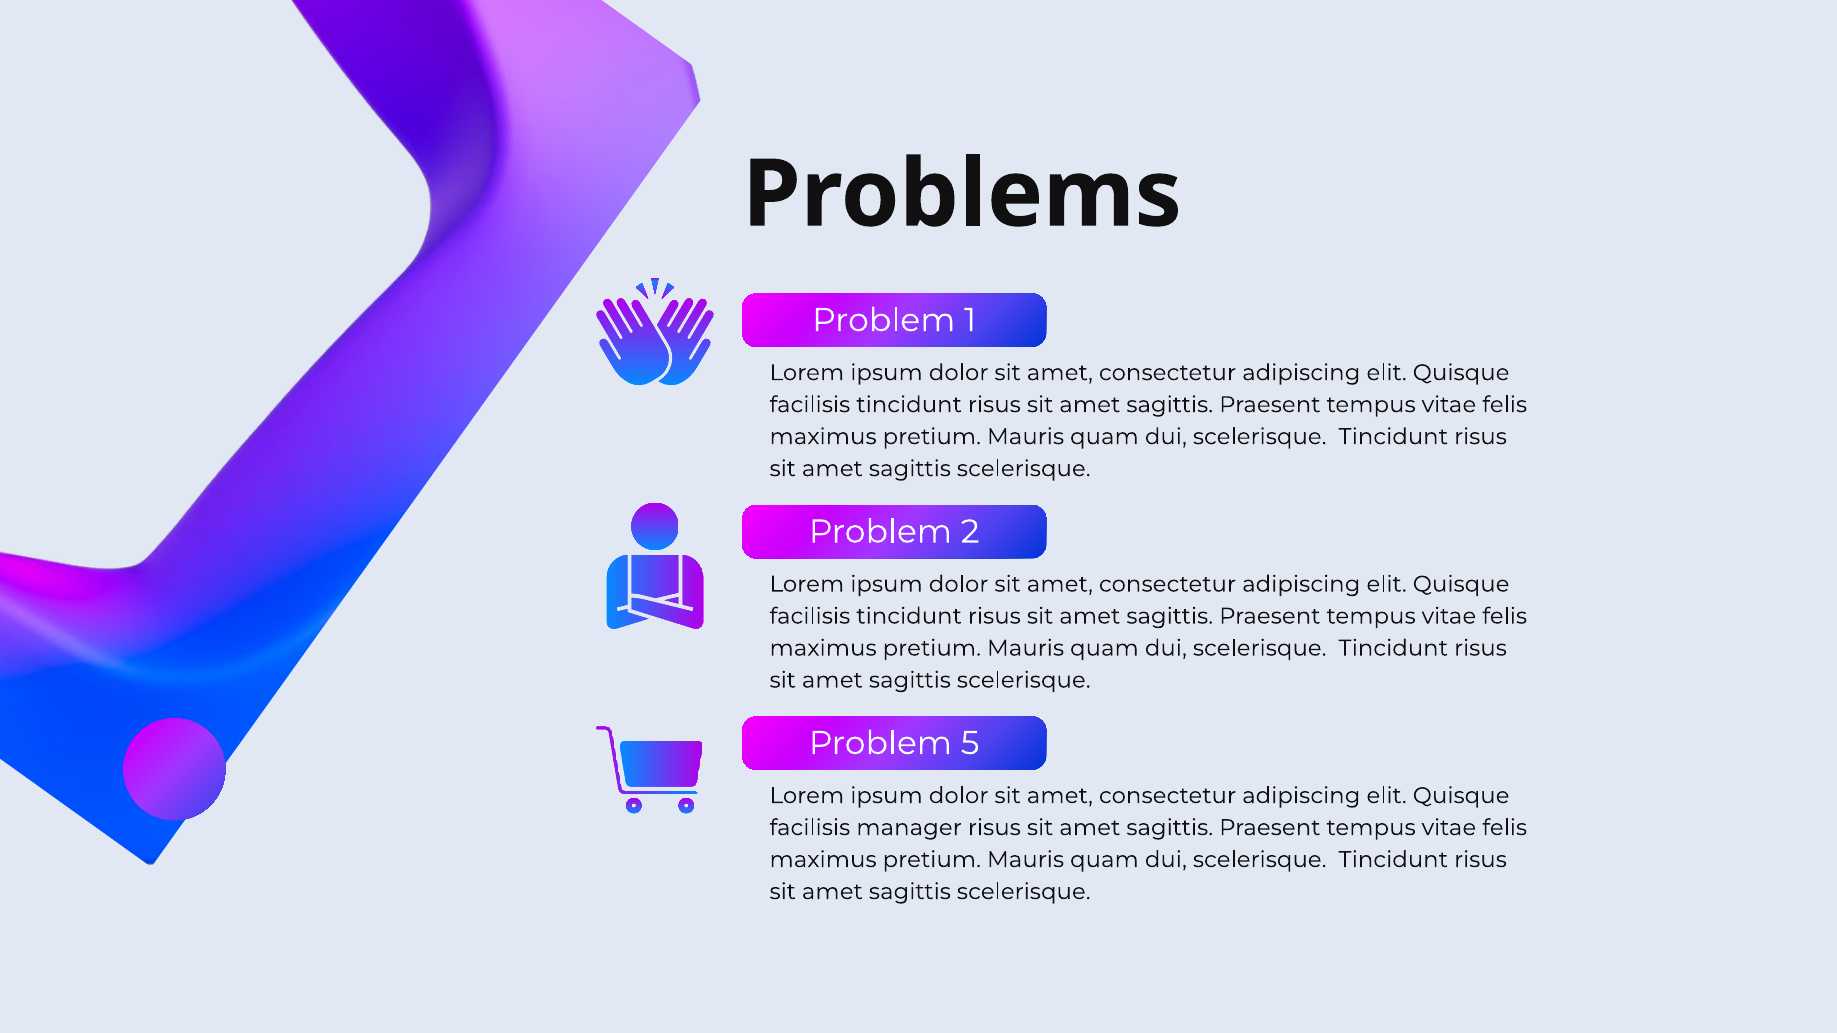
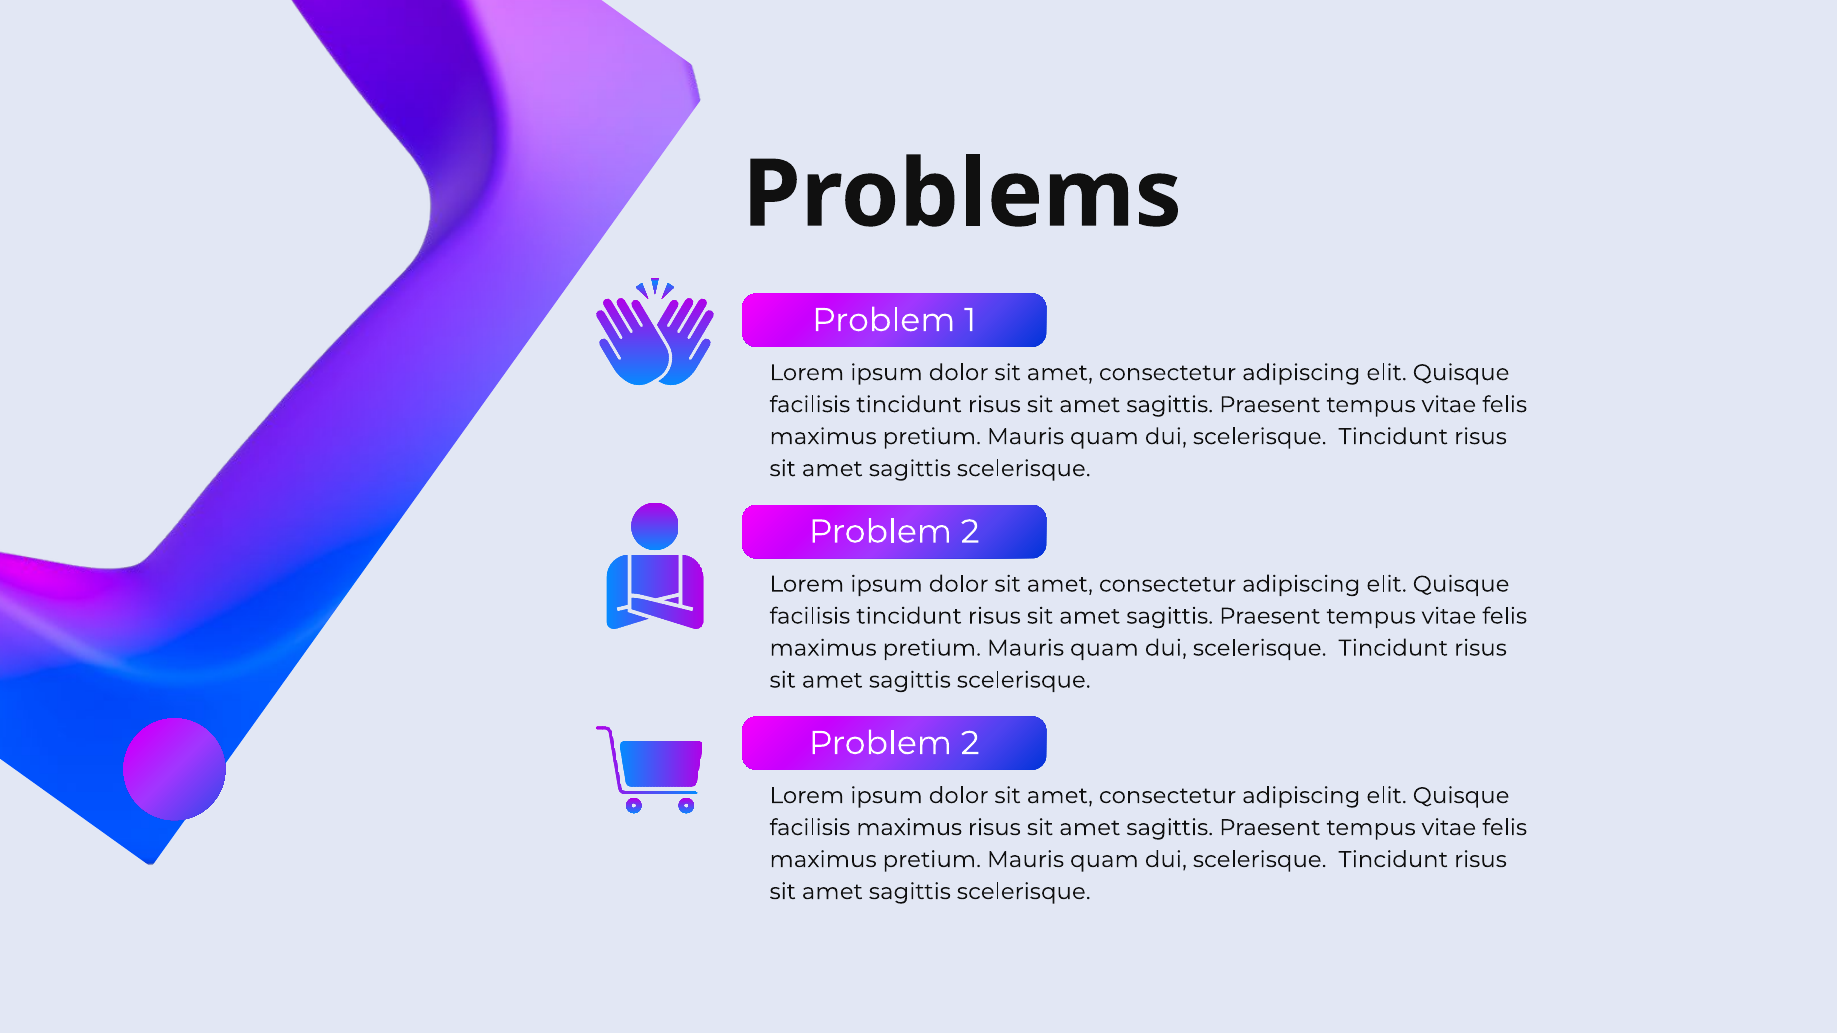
5: 5 -> 2 (970, 743)
facilisis manager: manager -> maximus (909, 828)
